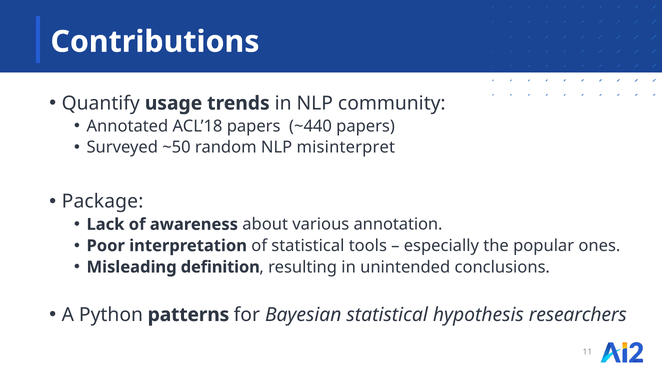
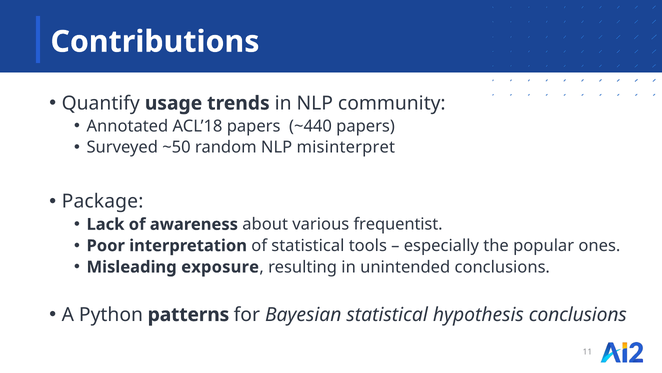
annotation: annotation -> frequentist (398, 224)
definition: definition -> exposure (220, 267)
hypothesis researchers: researchers -> conclusions (578, 314)
